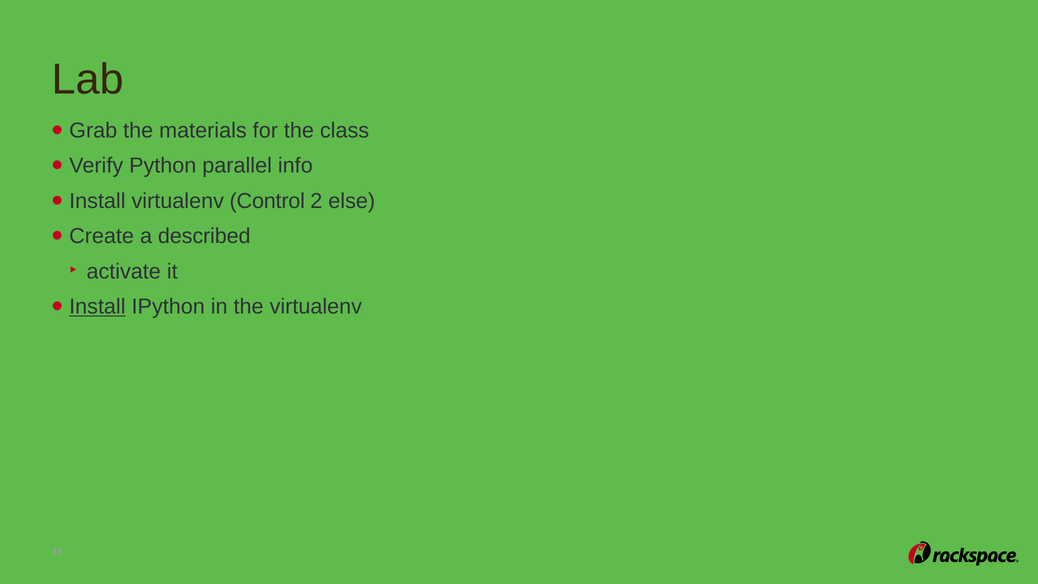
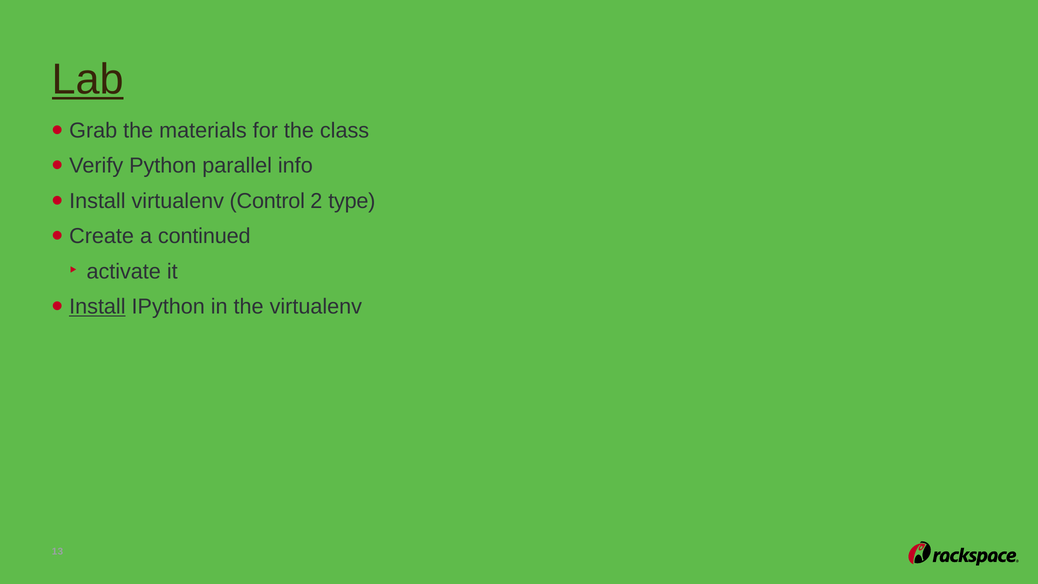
Lab underline: none -> present (88, 80)
else: else -> type (352, 201)
described: described -> continued (204, 236)
